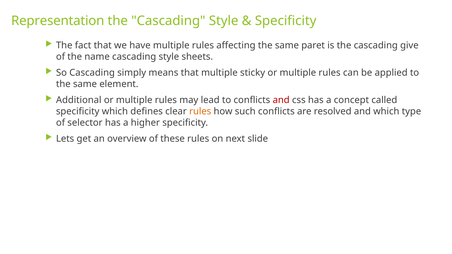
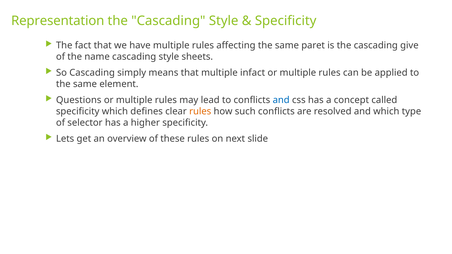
sticky: sticky -> infact (253, 73)
Additional: Additional -> Questions (79, 100)
and colour: red -> blue (281, 100)
